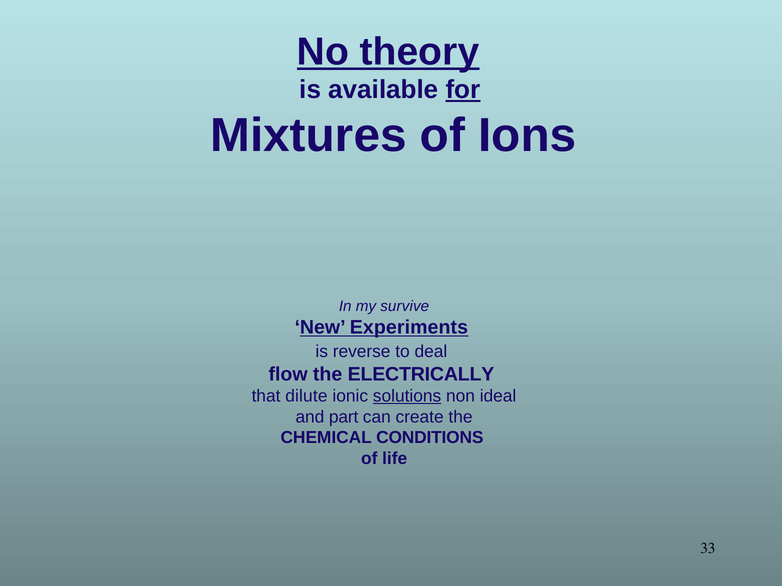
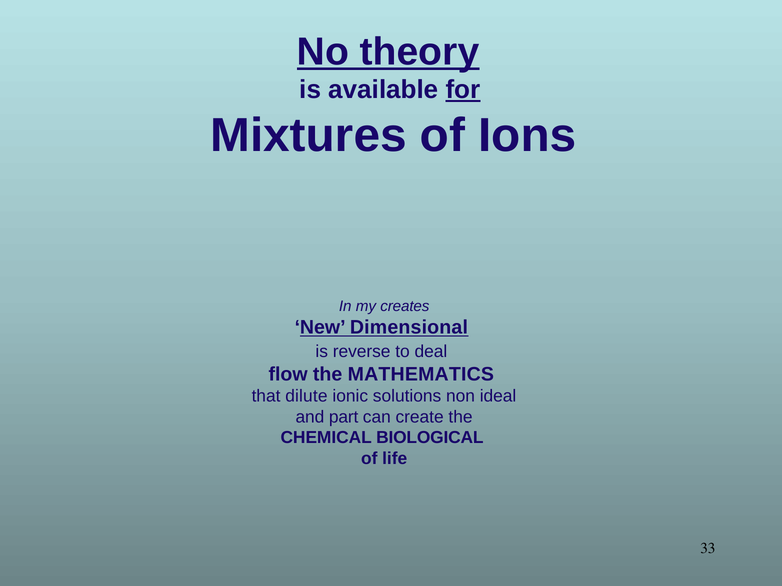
survive: survive -> creates (405, 306)
Experiments: Experiments -> Dimensional (409, 328)
ELECTRICALLY: ELECTRICALLY -> MATHEMATICS (421, 374)
solutions underline: present -> none (407, 396)
CONDITIONS: CONDITIONS -> BIOLOGICAL (430, 438)
